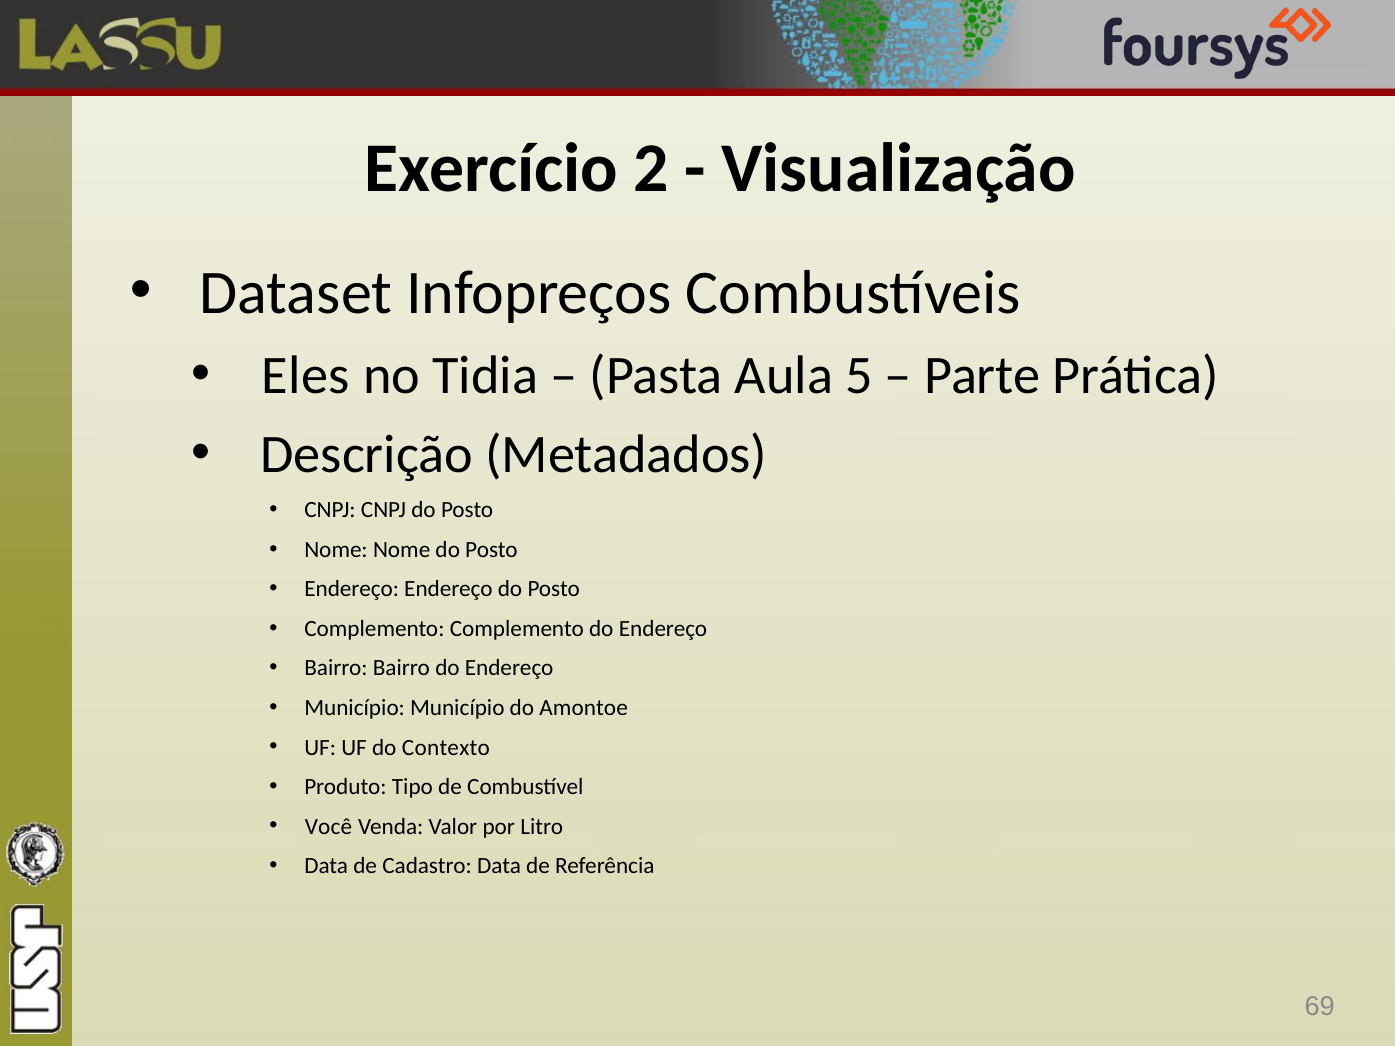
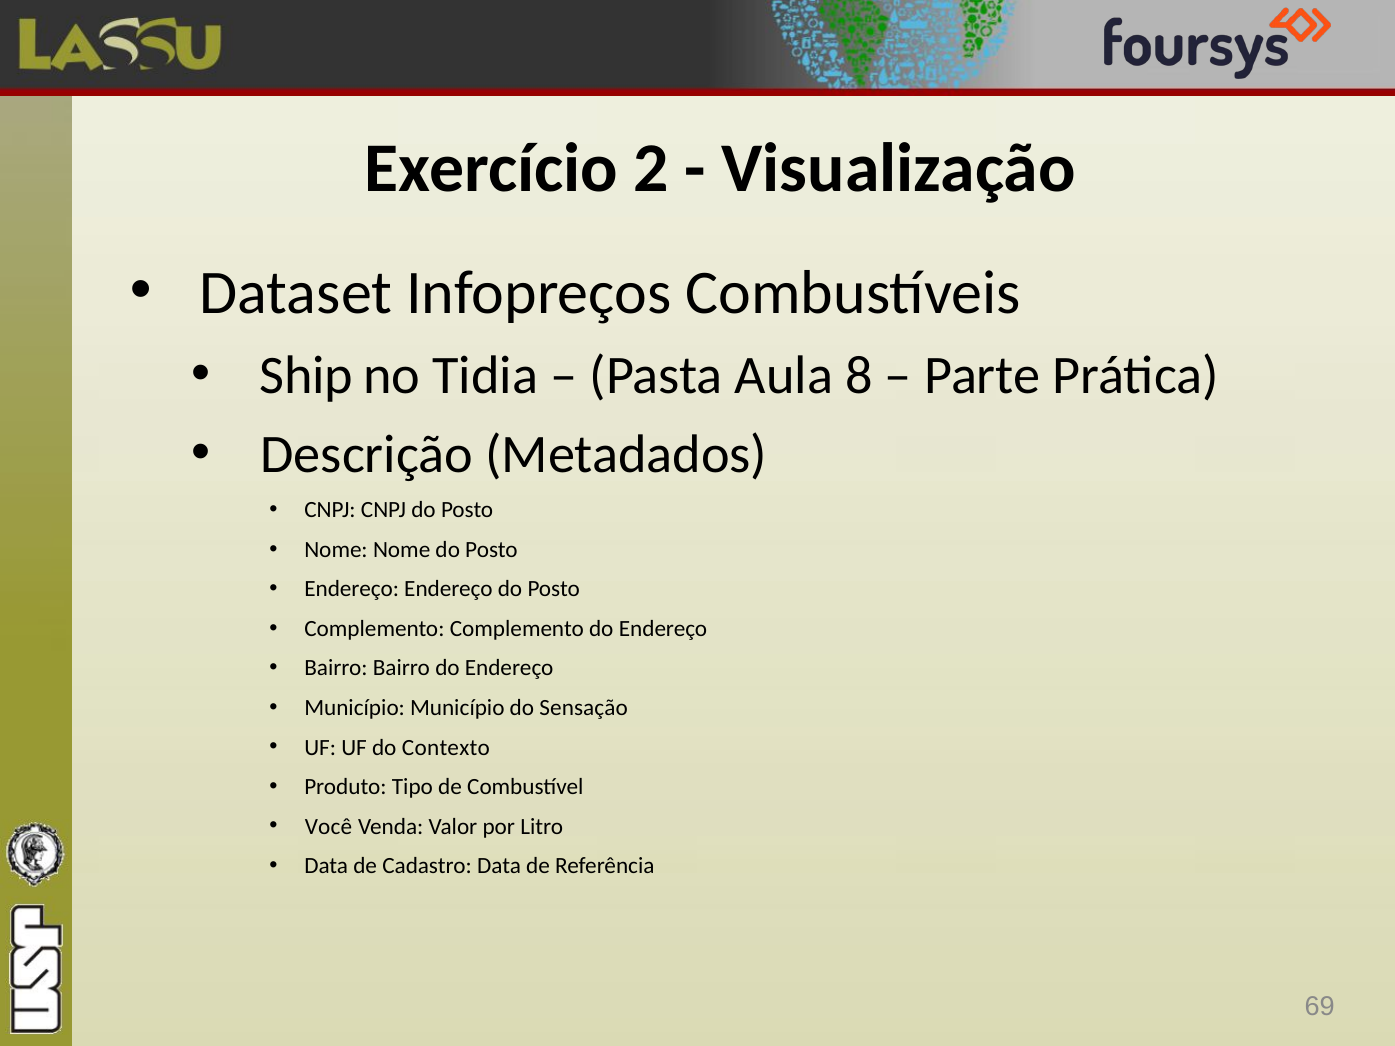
Eles: Eles -> Ship (306, 376)
5: 5 -> 8 (859, 376)
Amontoe: Amontoe -> Sensação (584, 708)
